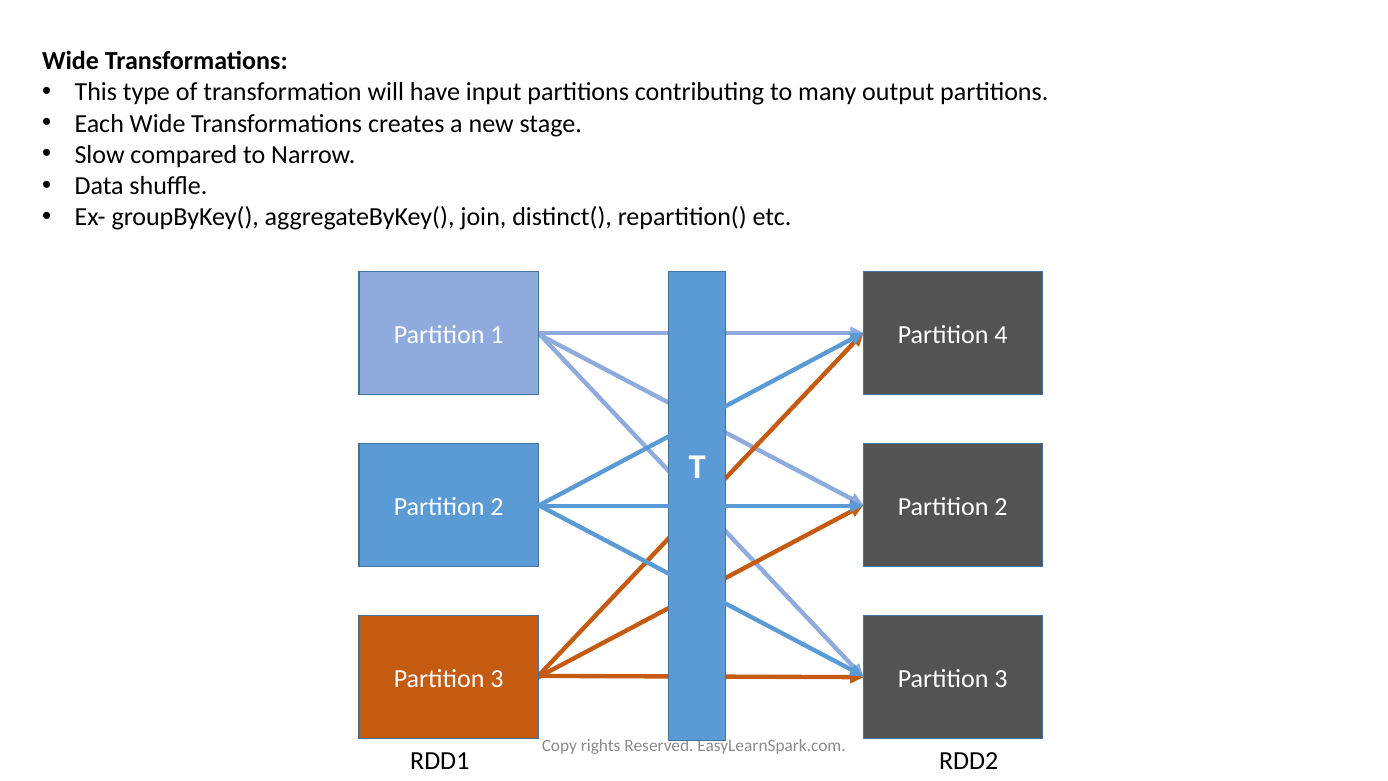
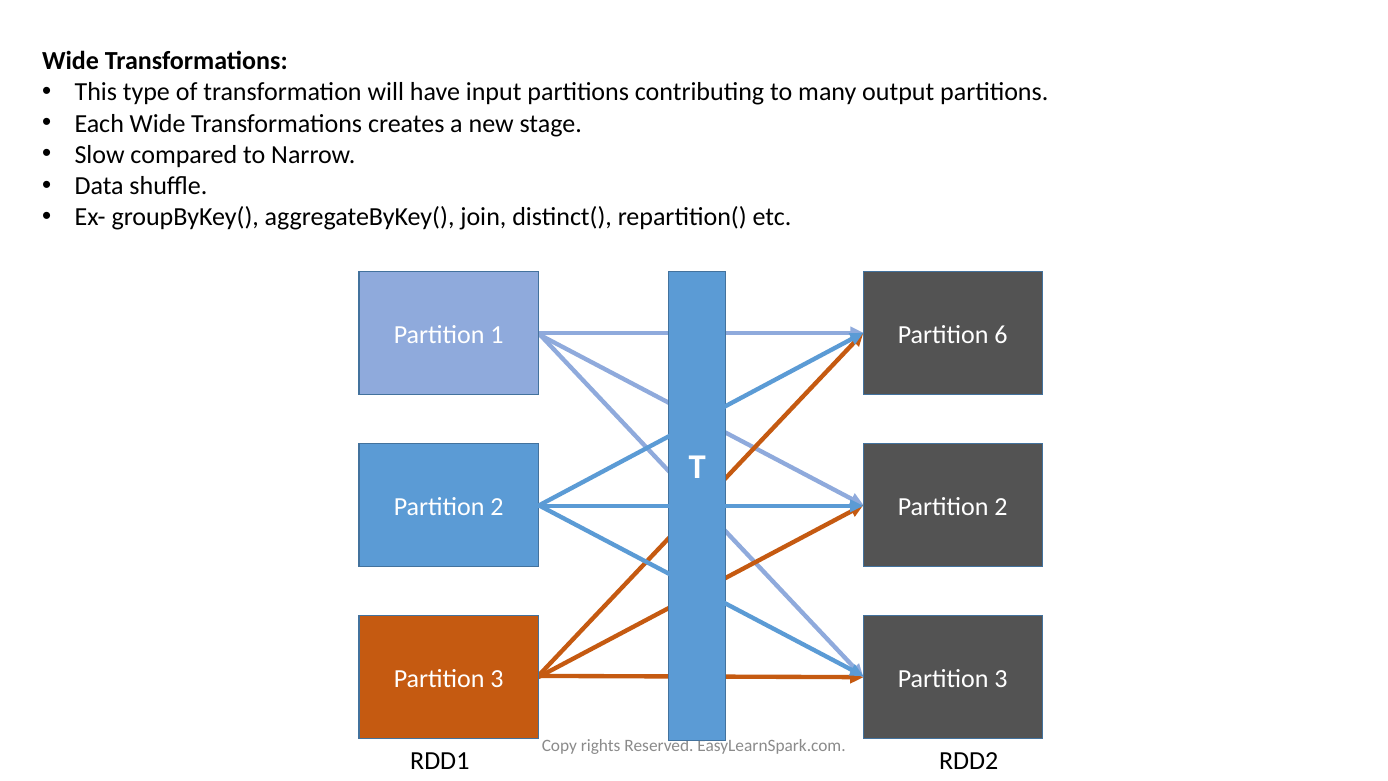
4: 4 -> 6 (1001, 335)
